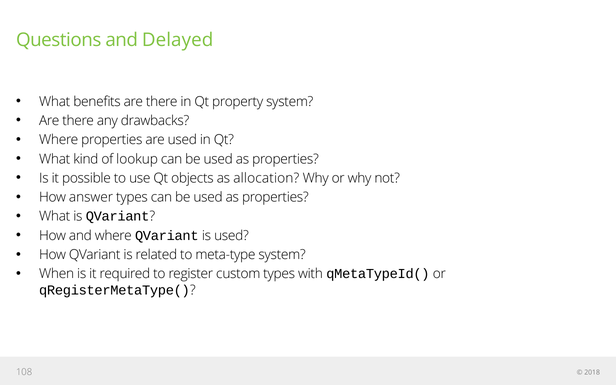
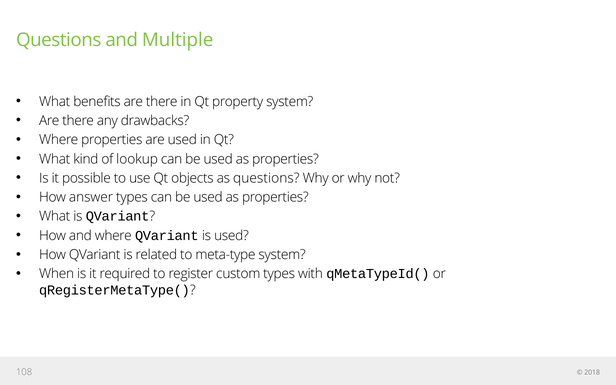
Delayed: Delayed -> Multiple (178, 40)
as allocation: allocation -> questions (266, 178)
